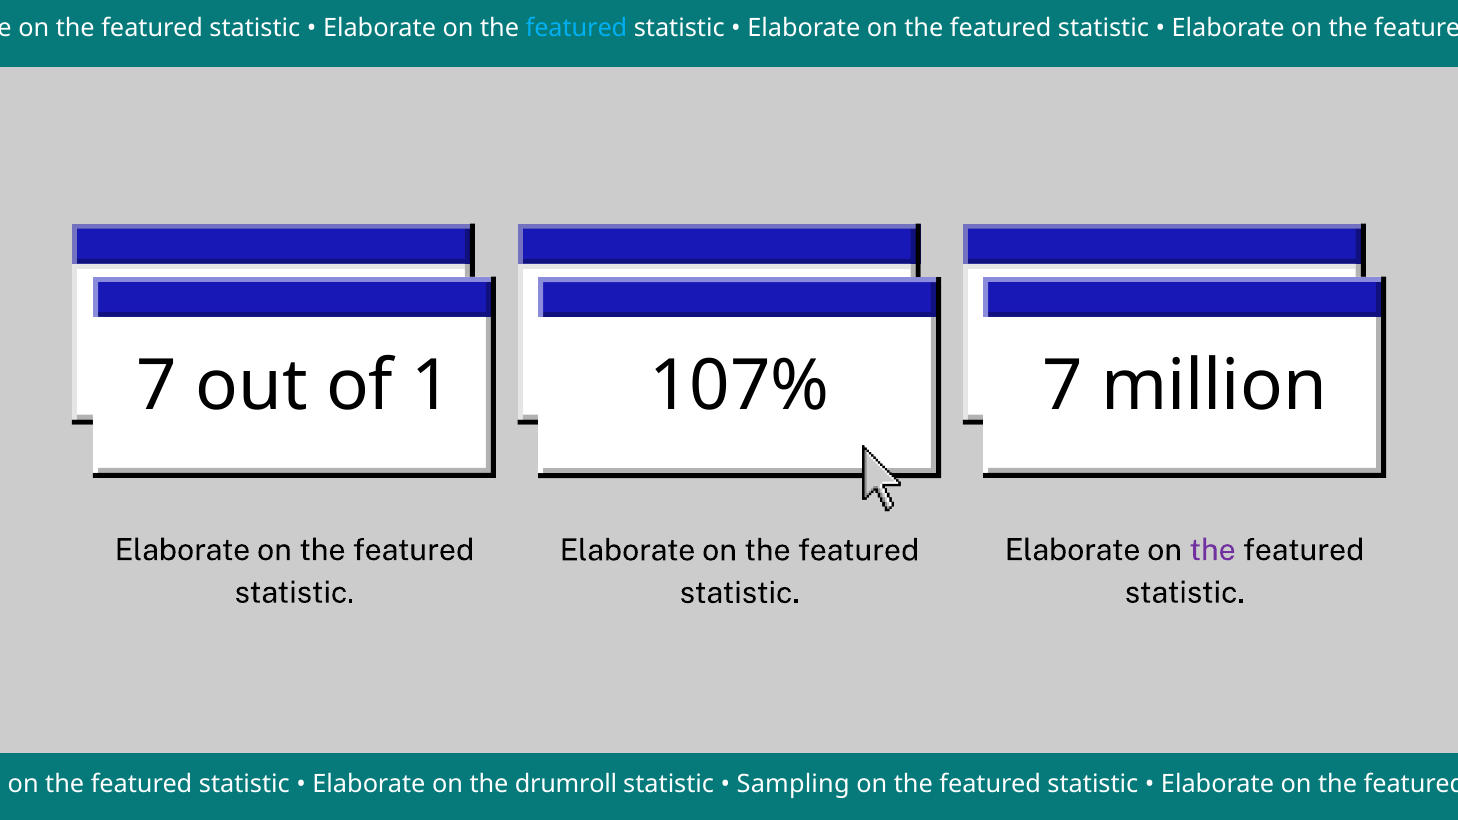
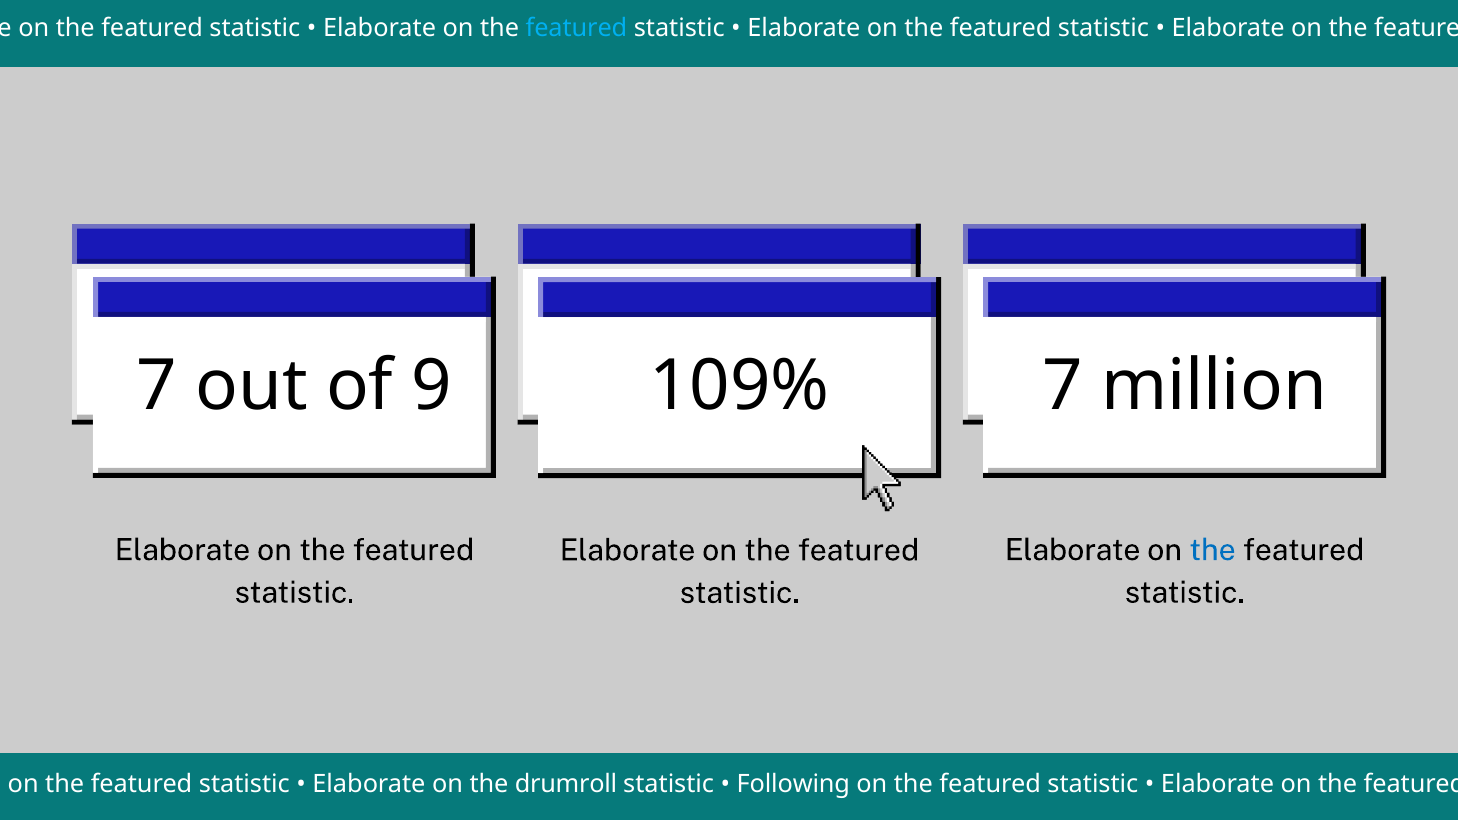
1: 1 -> 9 (432, 386)
107%: 107% -> 109% (740, 386)
the colour: purple -> blue (1213, 550)
Sampling: Sampling -> Following (793, 785)
